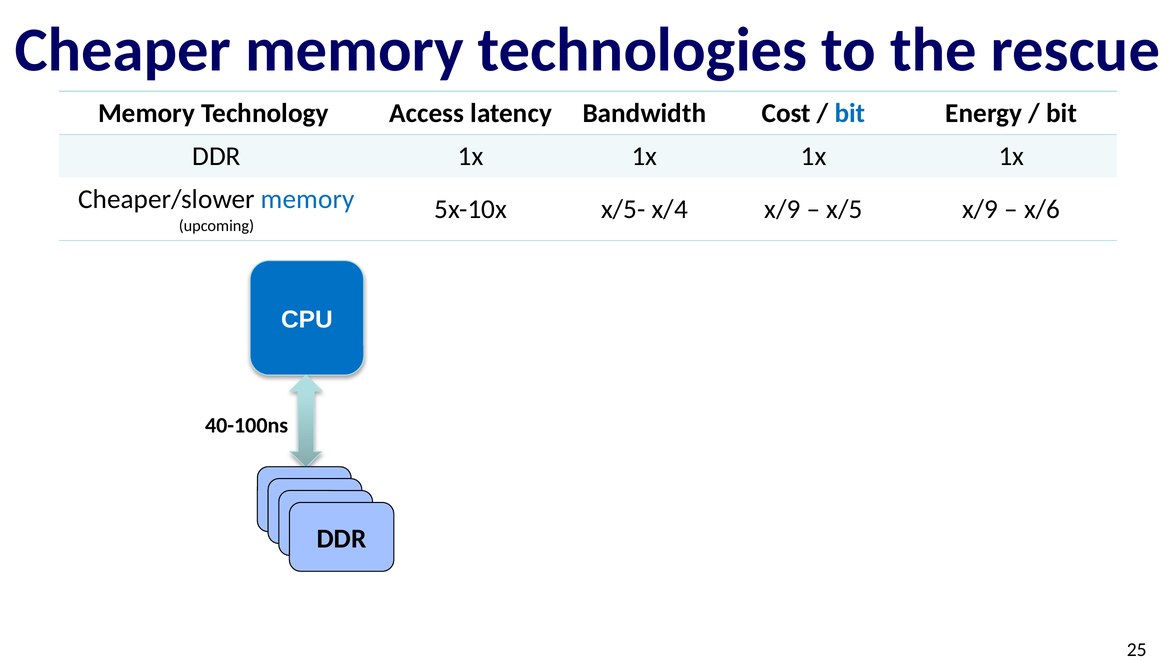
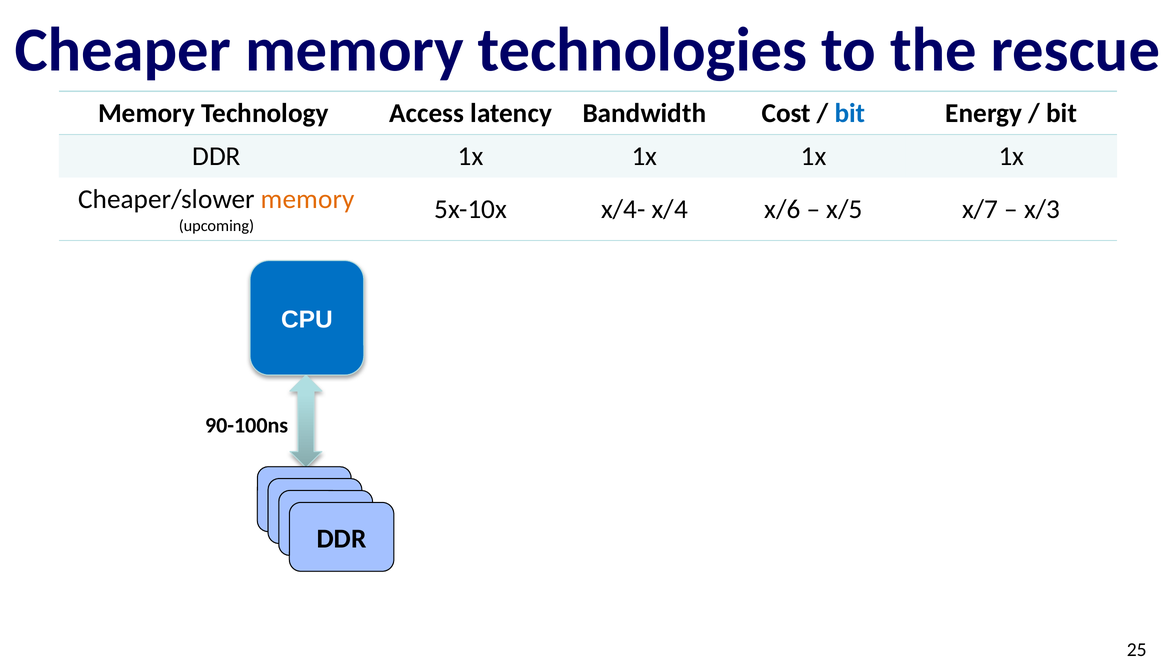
memory colour: blue -> orange (308, 200)
x/5-: x/5- -> x/4- (623, 210)
x/4 x/9: x/9 -> x/6 (782, 210)
x/5 x/9: x/9 -> x/7 (980, 210)
x/6: x/6 -> x/3 (1042, 210)
40-100ns: 40-100ns -> 90-100ns (247, 426)
